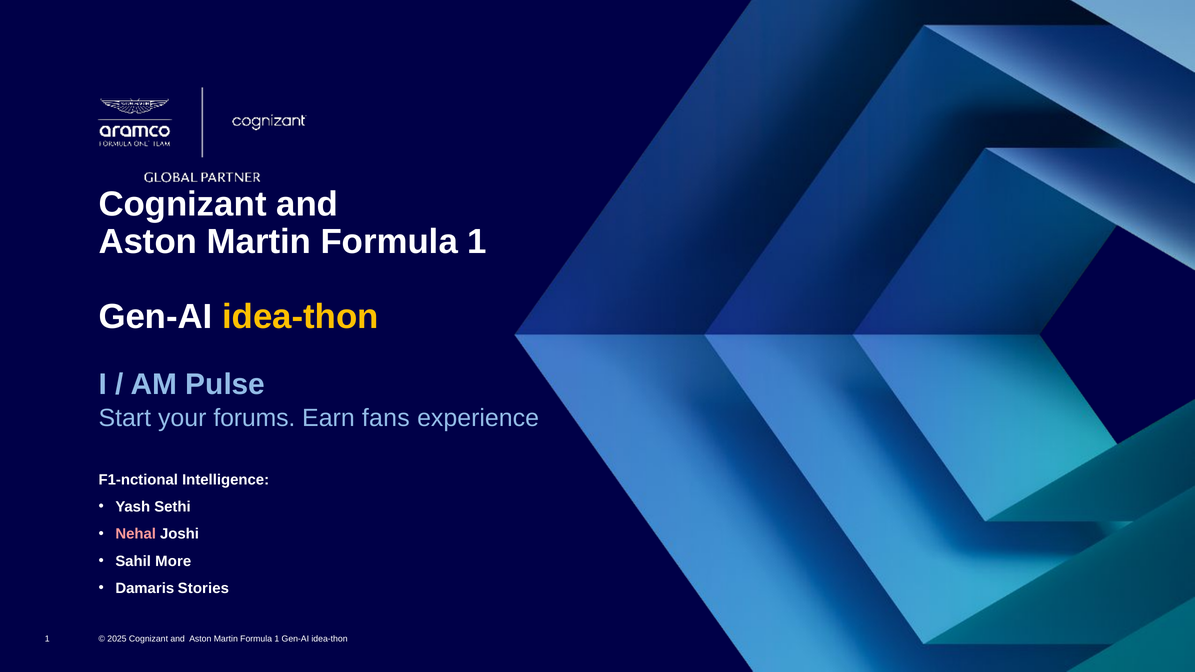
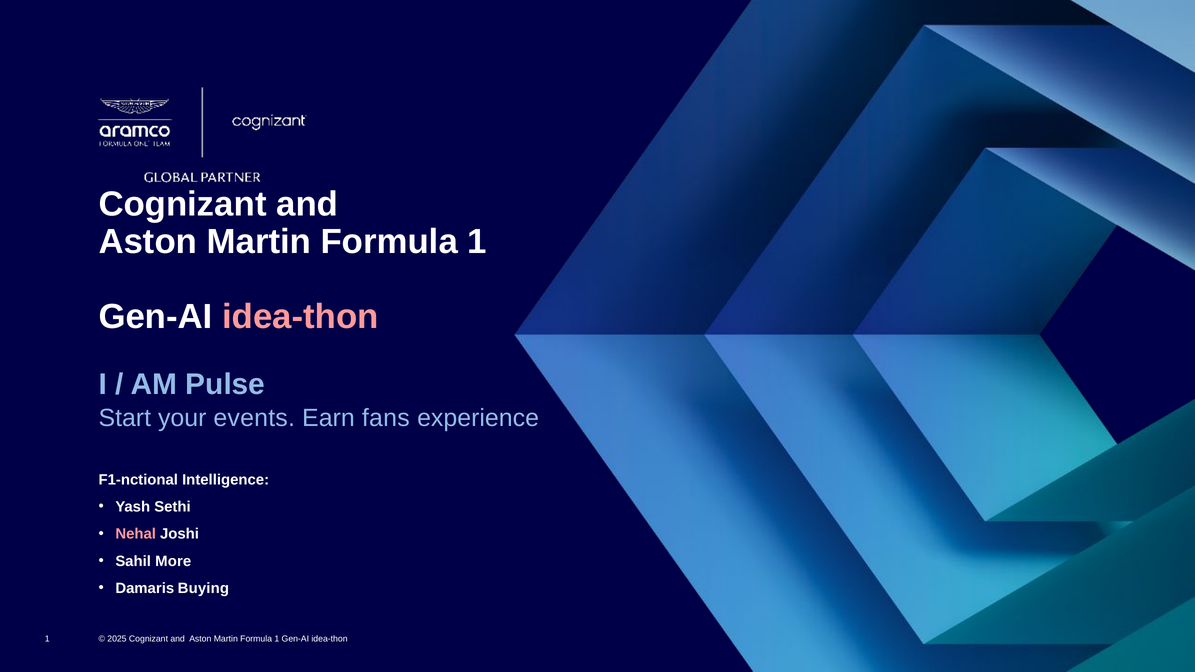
idea-thon colour: yellow -> pink (300, 317)
forums: forums -> events (254, 418)
Stories: Stories -> Buying (203, 588)
